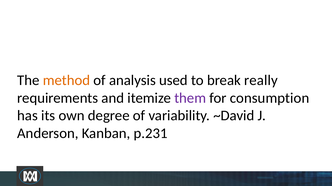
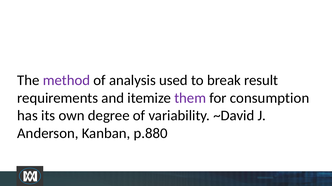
method colour: orange -> purple (66, 81)
really: really -> result (261, 81)
p.231: p.231 -> p.880 (151, 134)
